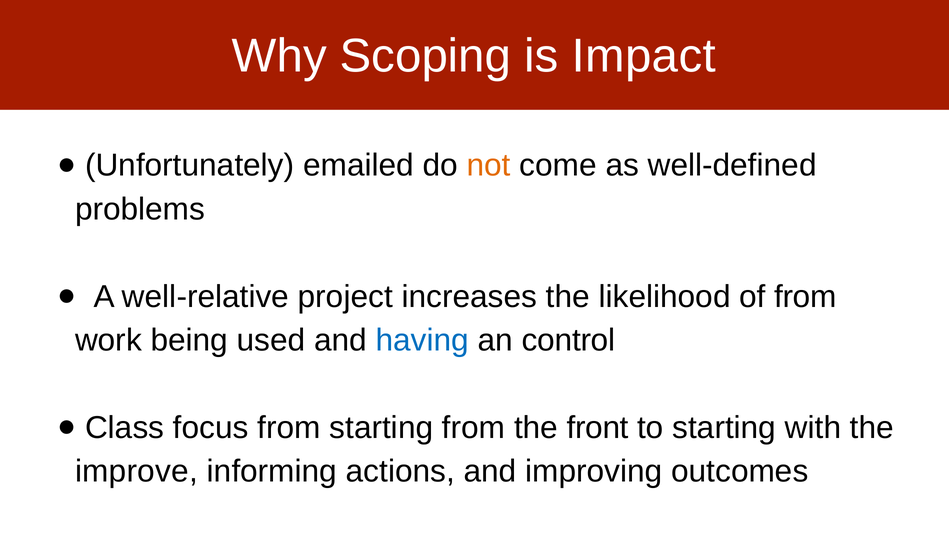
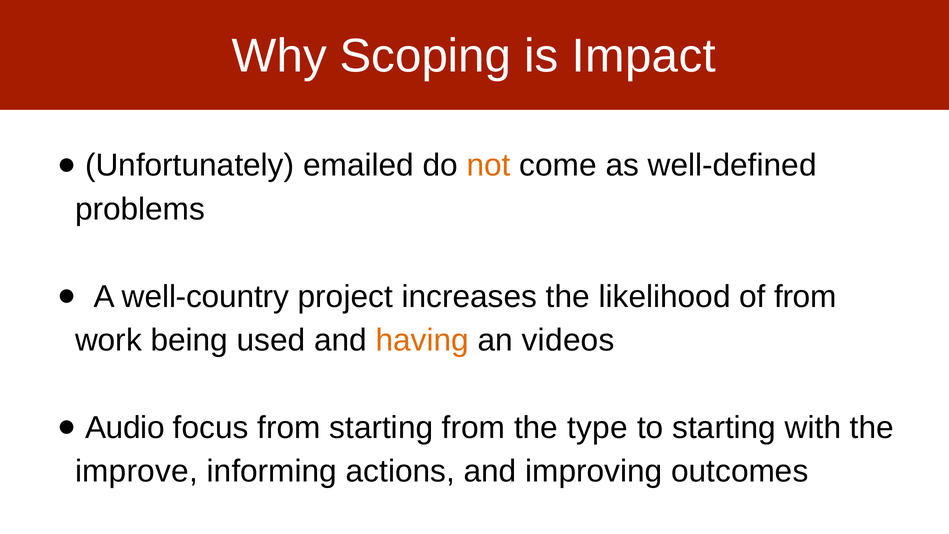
well-relative: well-relative -> well-country (206, 296)
having colour: blue -> orange (422, 340)
control: control -> videos (568, 340)
Class: Class -> Audio (125, 427)
front: front -> type (597, 427)
